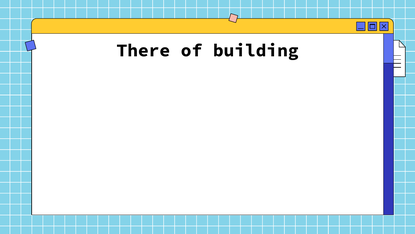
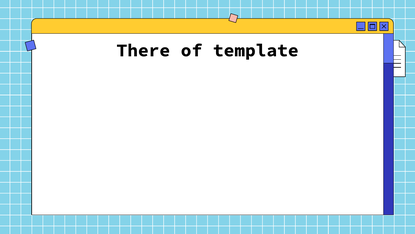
building: building -> template (256, 50)
